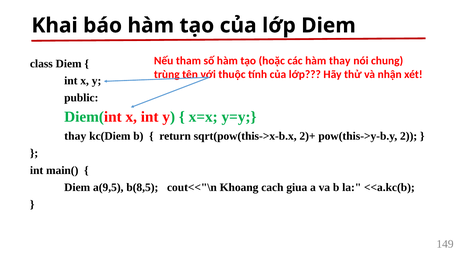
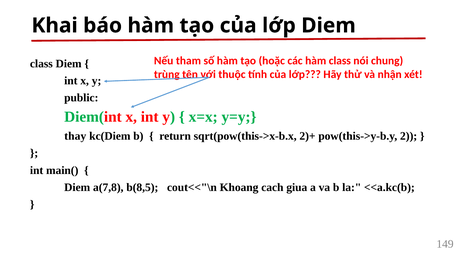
hàm thay: thay -> class (340, 61)
a(9,5: a(9,5 -> a(7,8 (108, 187)
